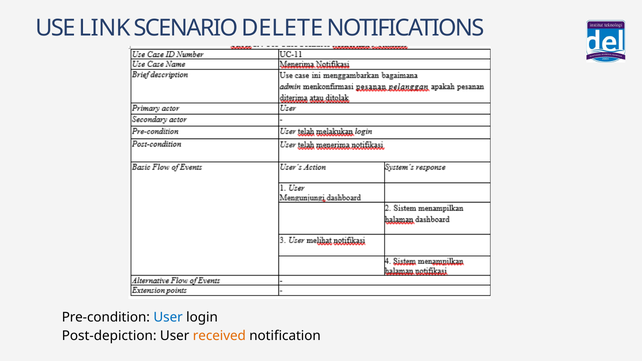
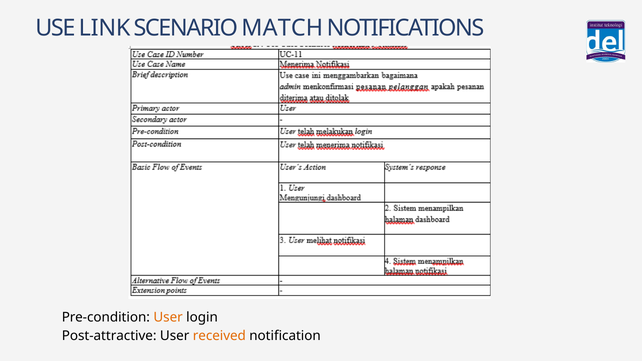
DELETE: DELETE -> MATCH (282, 28)
User colour: blue -> orange (168, 317)
Post-depiction: Post-depiction -> Post-attractive (109, 336)
